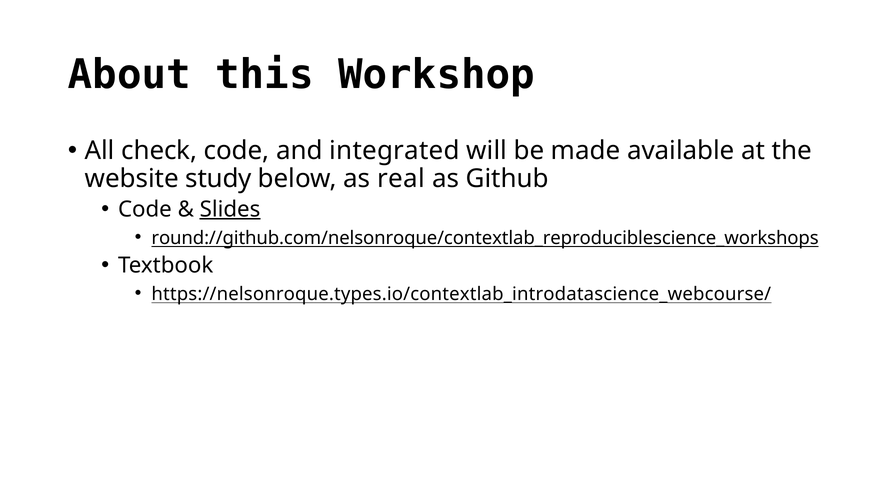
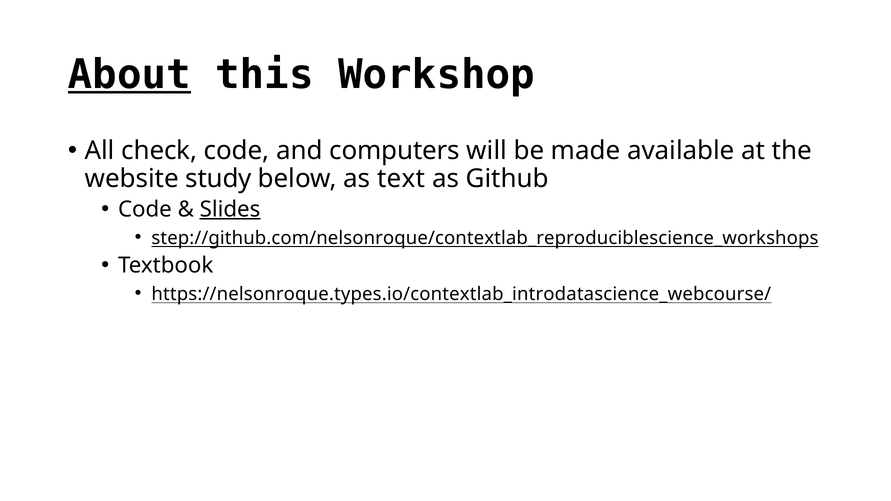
About underline: none -> present (129, 75)
integrated: integrated -> computers (395, 151)
real: real -> text (401, 179)
round://github.com/nelsonroque/contextlab_reproduciblescience_workshops: round://github.com/nelsonroque/contextlab_reproduciblescience_workshops -> step://github.com/nelsonroque/contextlab_reproduciblescience_workshops (485, 238)
